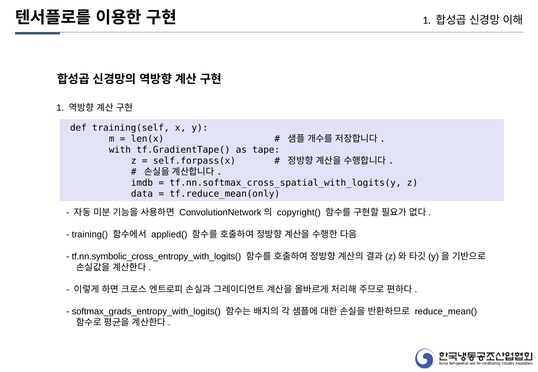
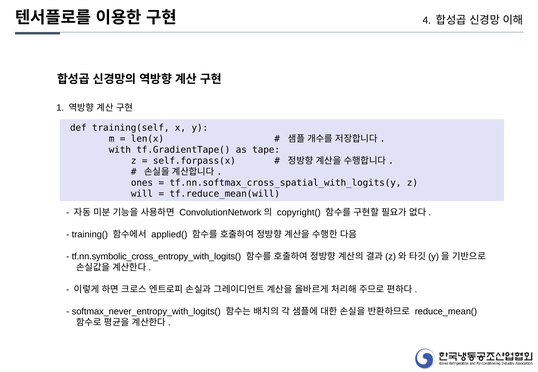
1: 1 -> 4 (427, 20)
imdb: imdb -> ones (142, 183)
data: data -> will (142, 194)
tf.reduce_mean(only: tf.reduce_mean(only -> tf.reduce_mean(will (225, 194)
softmax_grads_entropy_with_logits(: softmax_grads_entropy_with_logits( -> softmax_never_entropy_with_logits( (146, 312)
